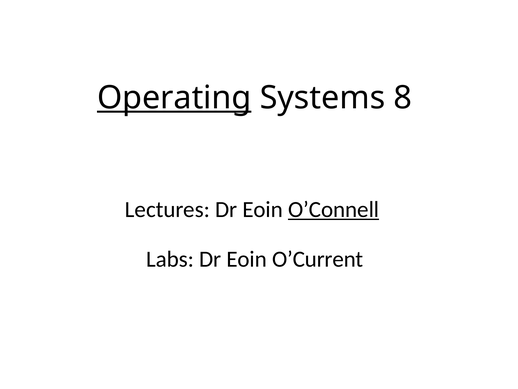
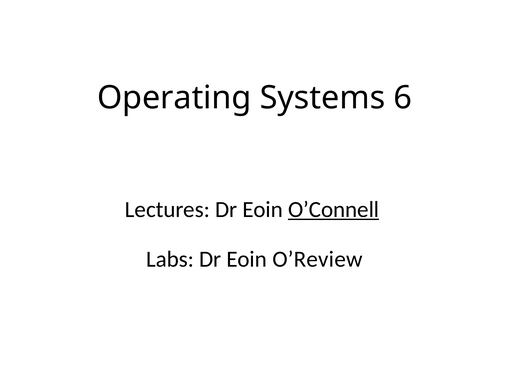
Operating underline: present -> none (174, 98)
8: 8 -> 6 (403, 98)
O’Current: O’Current -> O’Review (318, 259)
